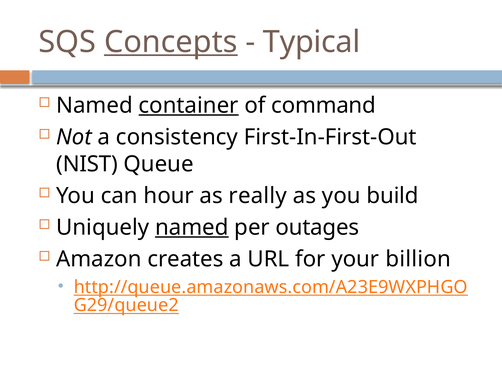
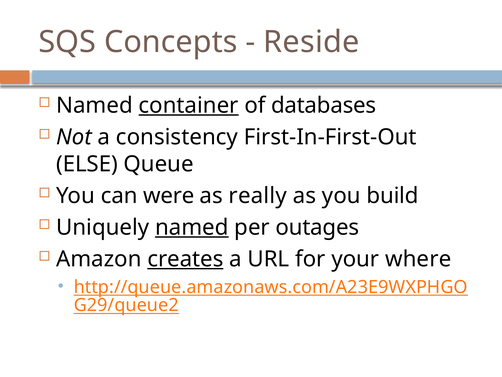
Concepts underline: present -> none (171, 42)
Typical: Typical -> Reside (311, 42)
command: command -> databases (324, 105)
NIST: NIST -> ELSE (87, 164)
hour: hour -> were (169, 195)
creates underline: none -> present (185, 259)
billion: billion -> where (418, 259)
